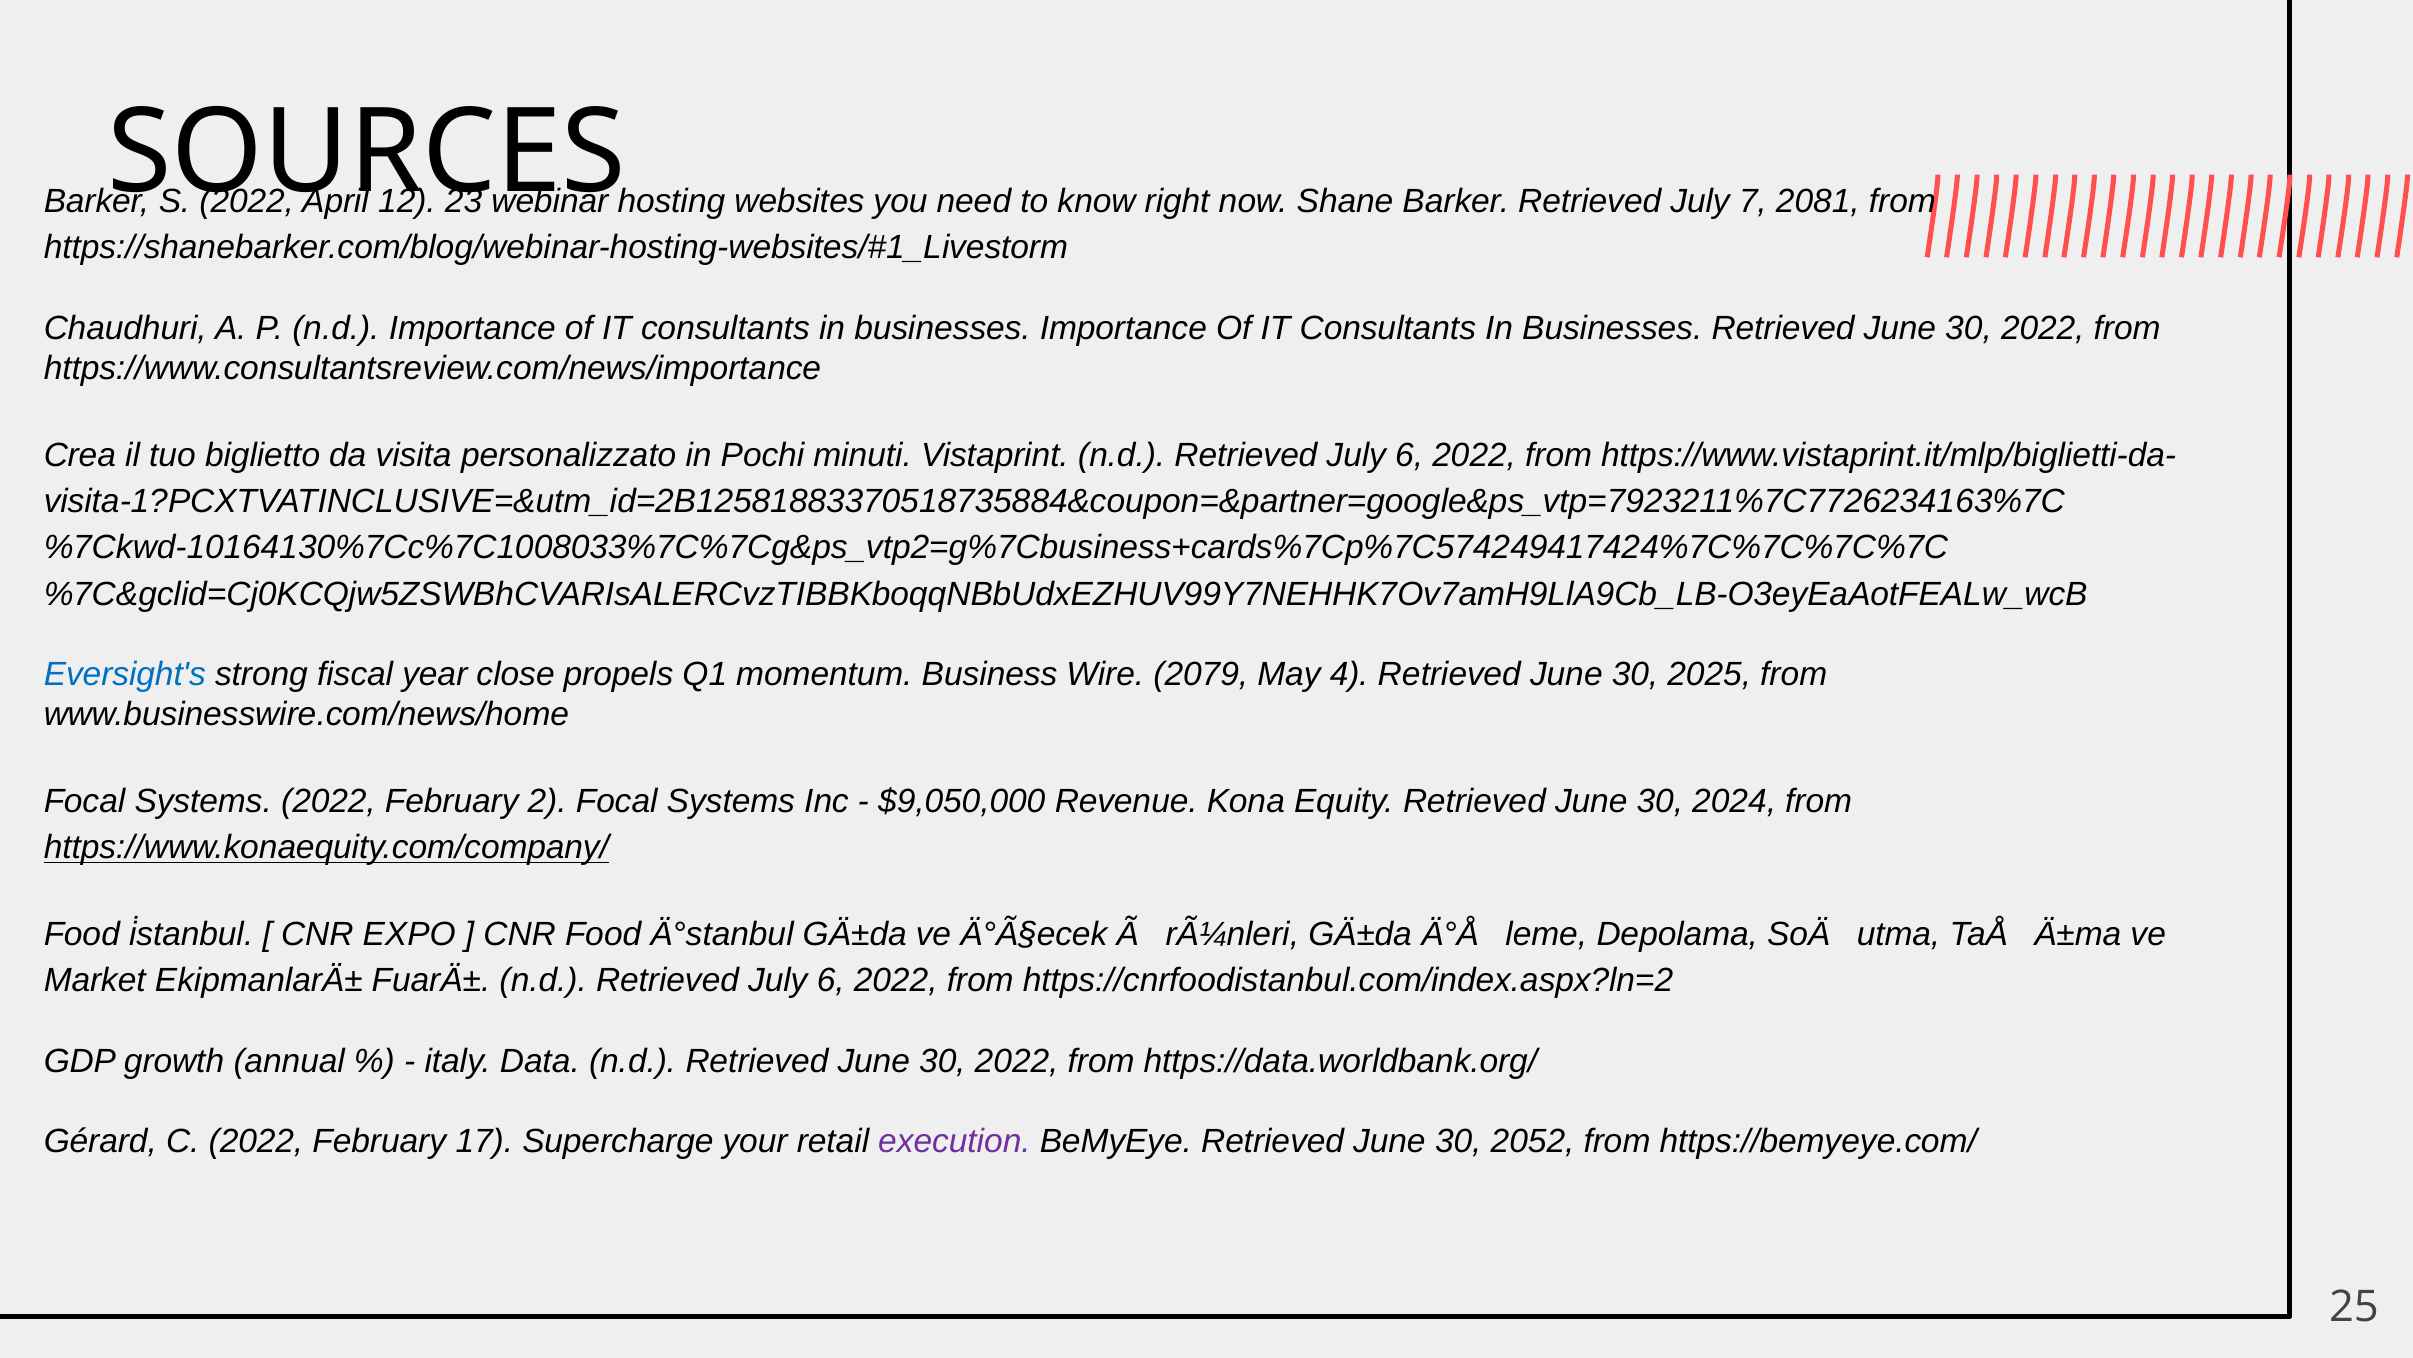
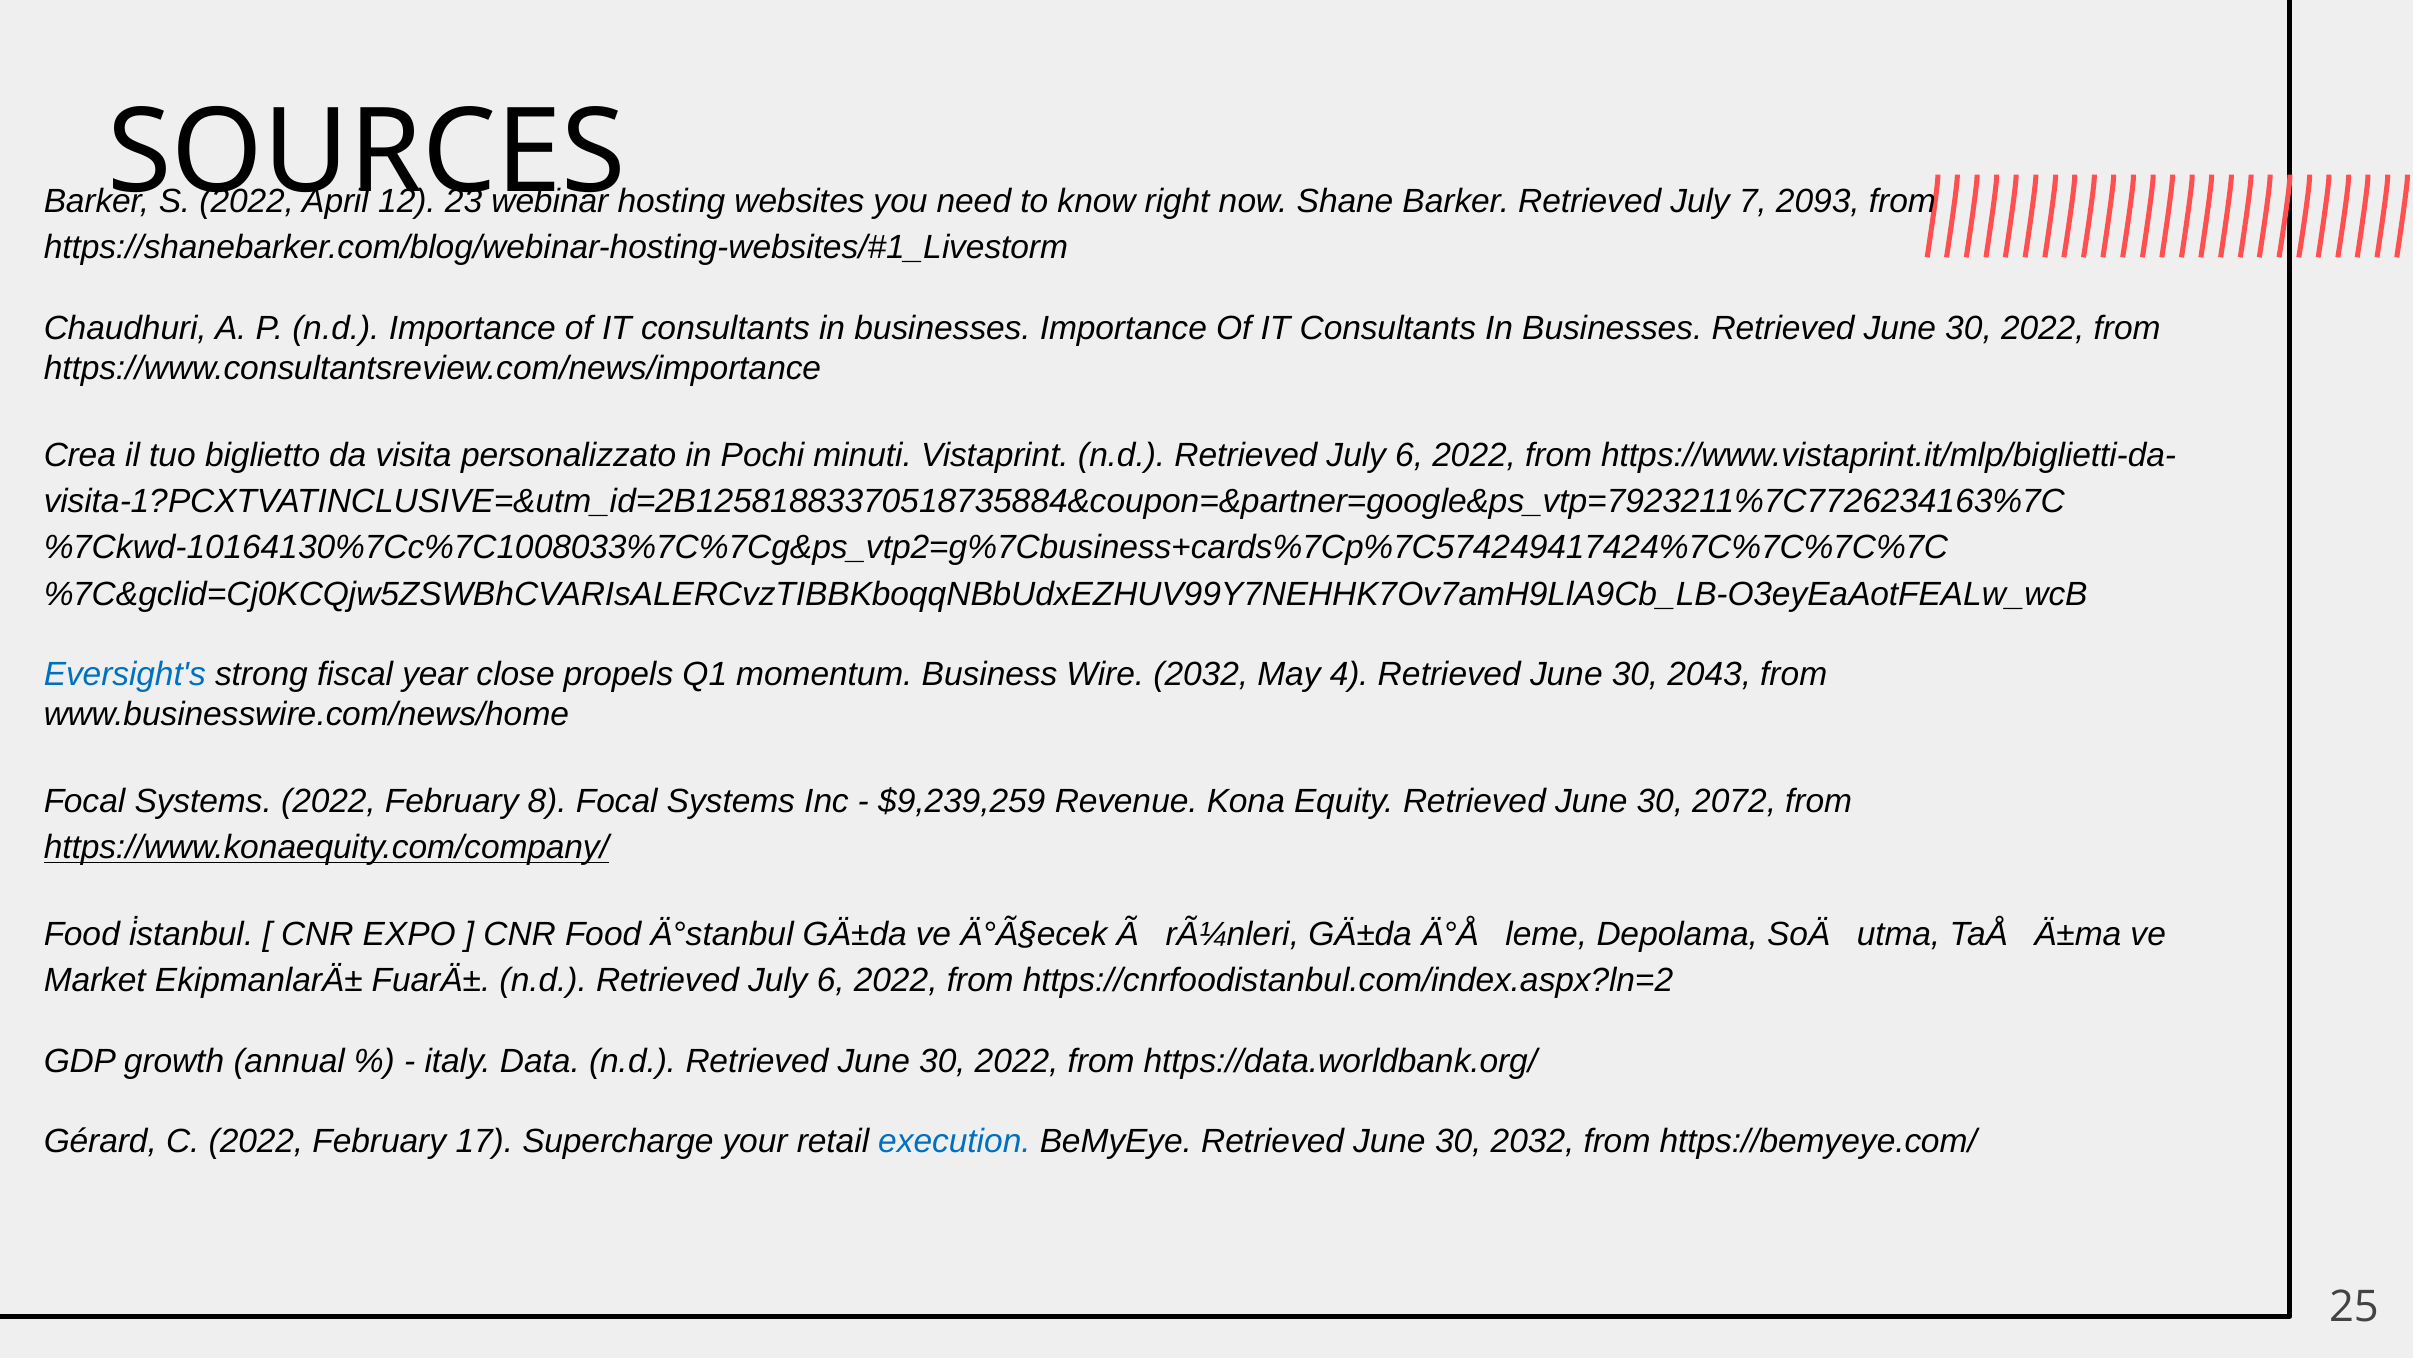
2081: 2081 -> 2093 (1818, 202)
Wire 2079: 2079 -> 2032 (1201, 674)
2025: 2025 -> 2043 (1709, 674)
2: 2 -> 8 (547, 801)
$9,050,000: $9,050,000 -> $9,239,259 (962, 801)
2024: 2024 -> 2072 (1734, 801)
execution colour: purple -> blue (954, 1141)
30 2052: 2052 -> 2032 (1533, 1141)
